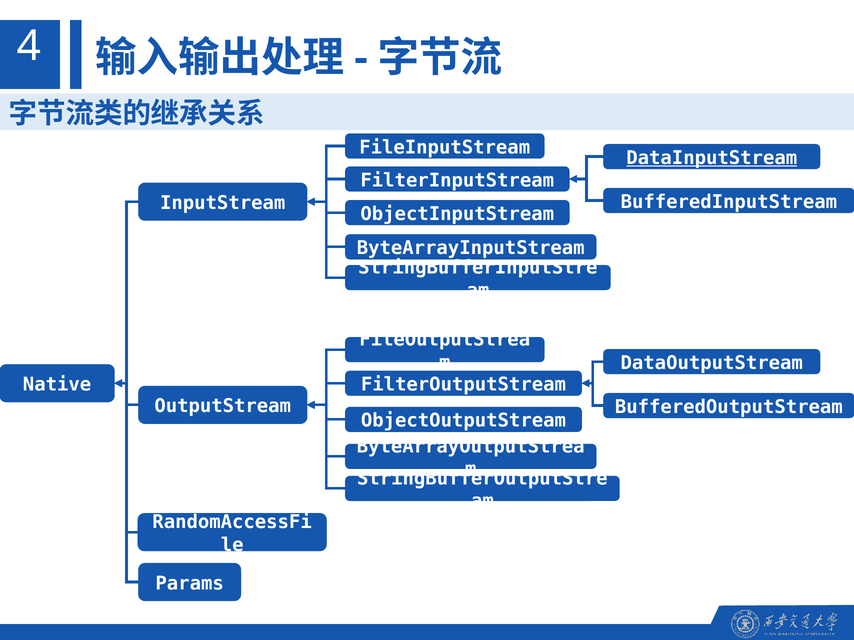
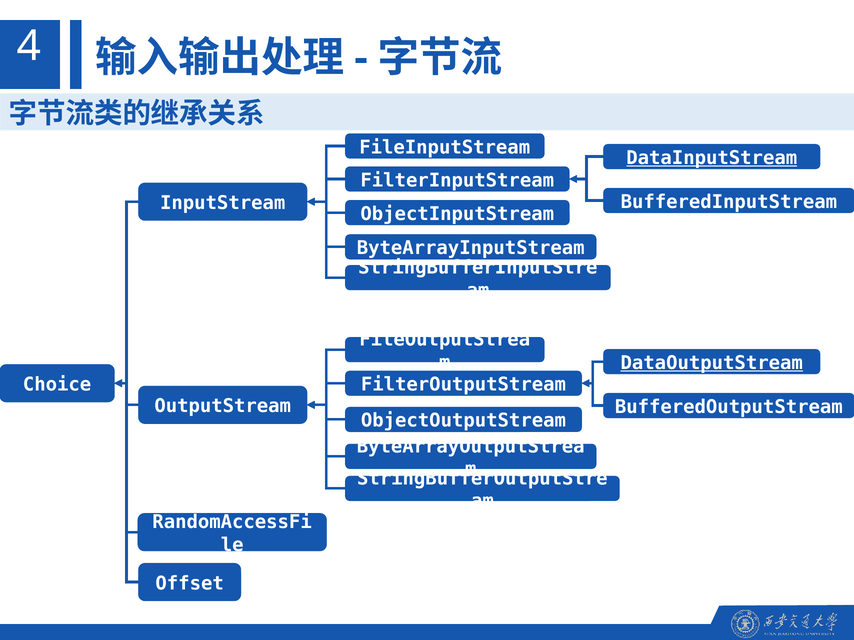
DataOutputStream underline: none -> present (712, 363)
Native: Native -> Choice (57, 385)
Params: Params -> Offset (190, 584)
